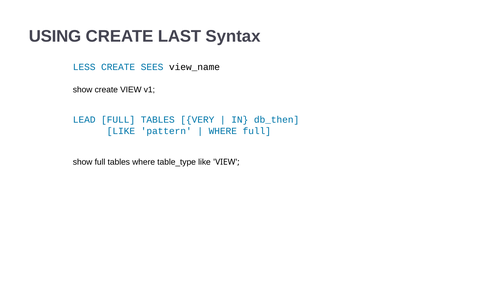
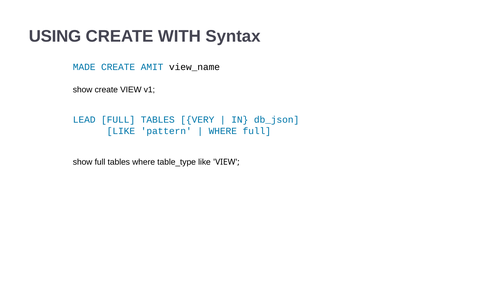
LAST: LAST -> WITH (179, 36)
LESS: LESS -> MADE (84, 67)
SEES: SEES -> AMIT (152, 67)
db_then: db_then -> db_json (277, 120)
